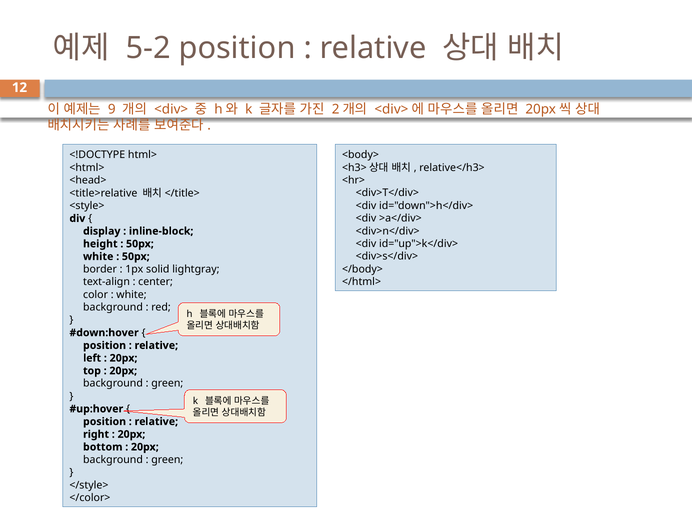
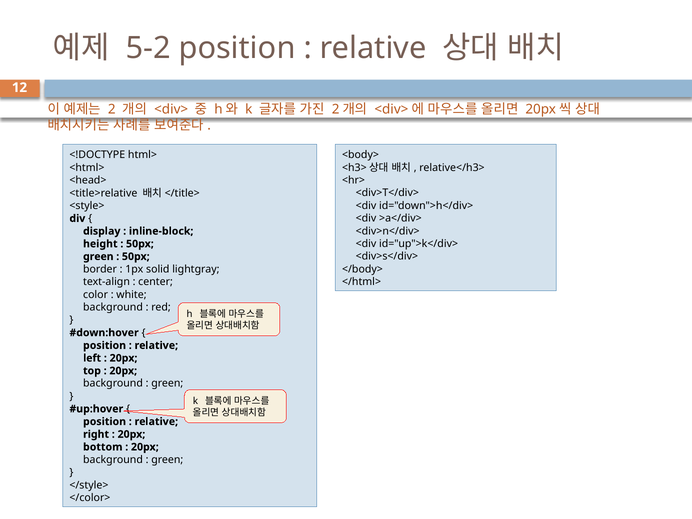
9: 9 -> 2 (112, 109)
white: white -> green (98, 257)
